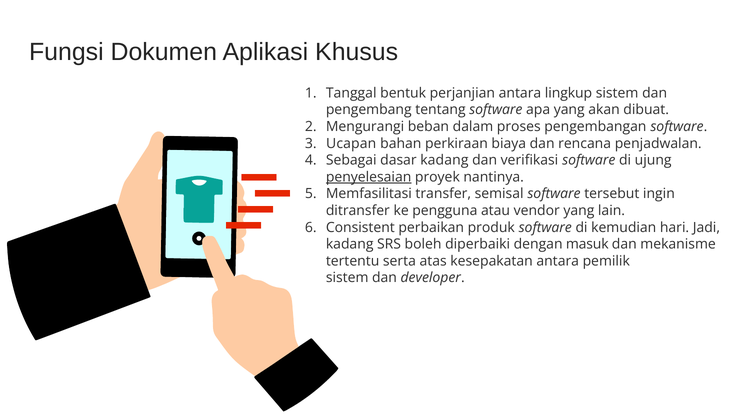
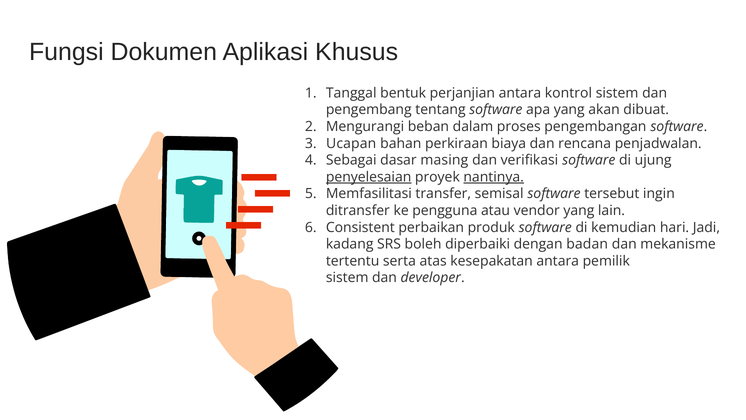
lingkup: lingkup -> kontrol (568, 93)
dasar kadang: kadang -> masing (444, 160)
nantinya underline: none -> present (494, 177)
masuk: masuk -> badan (587, 244)
